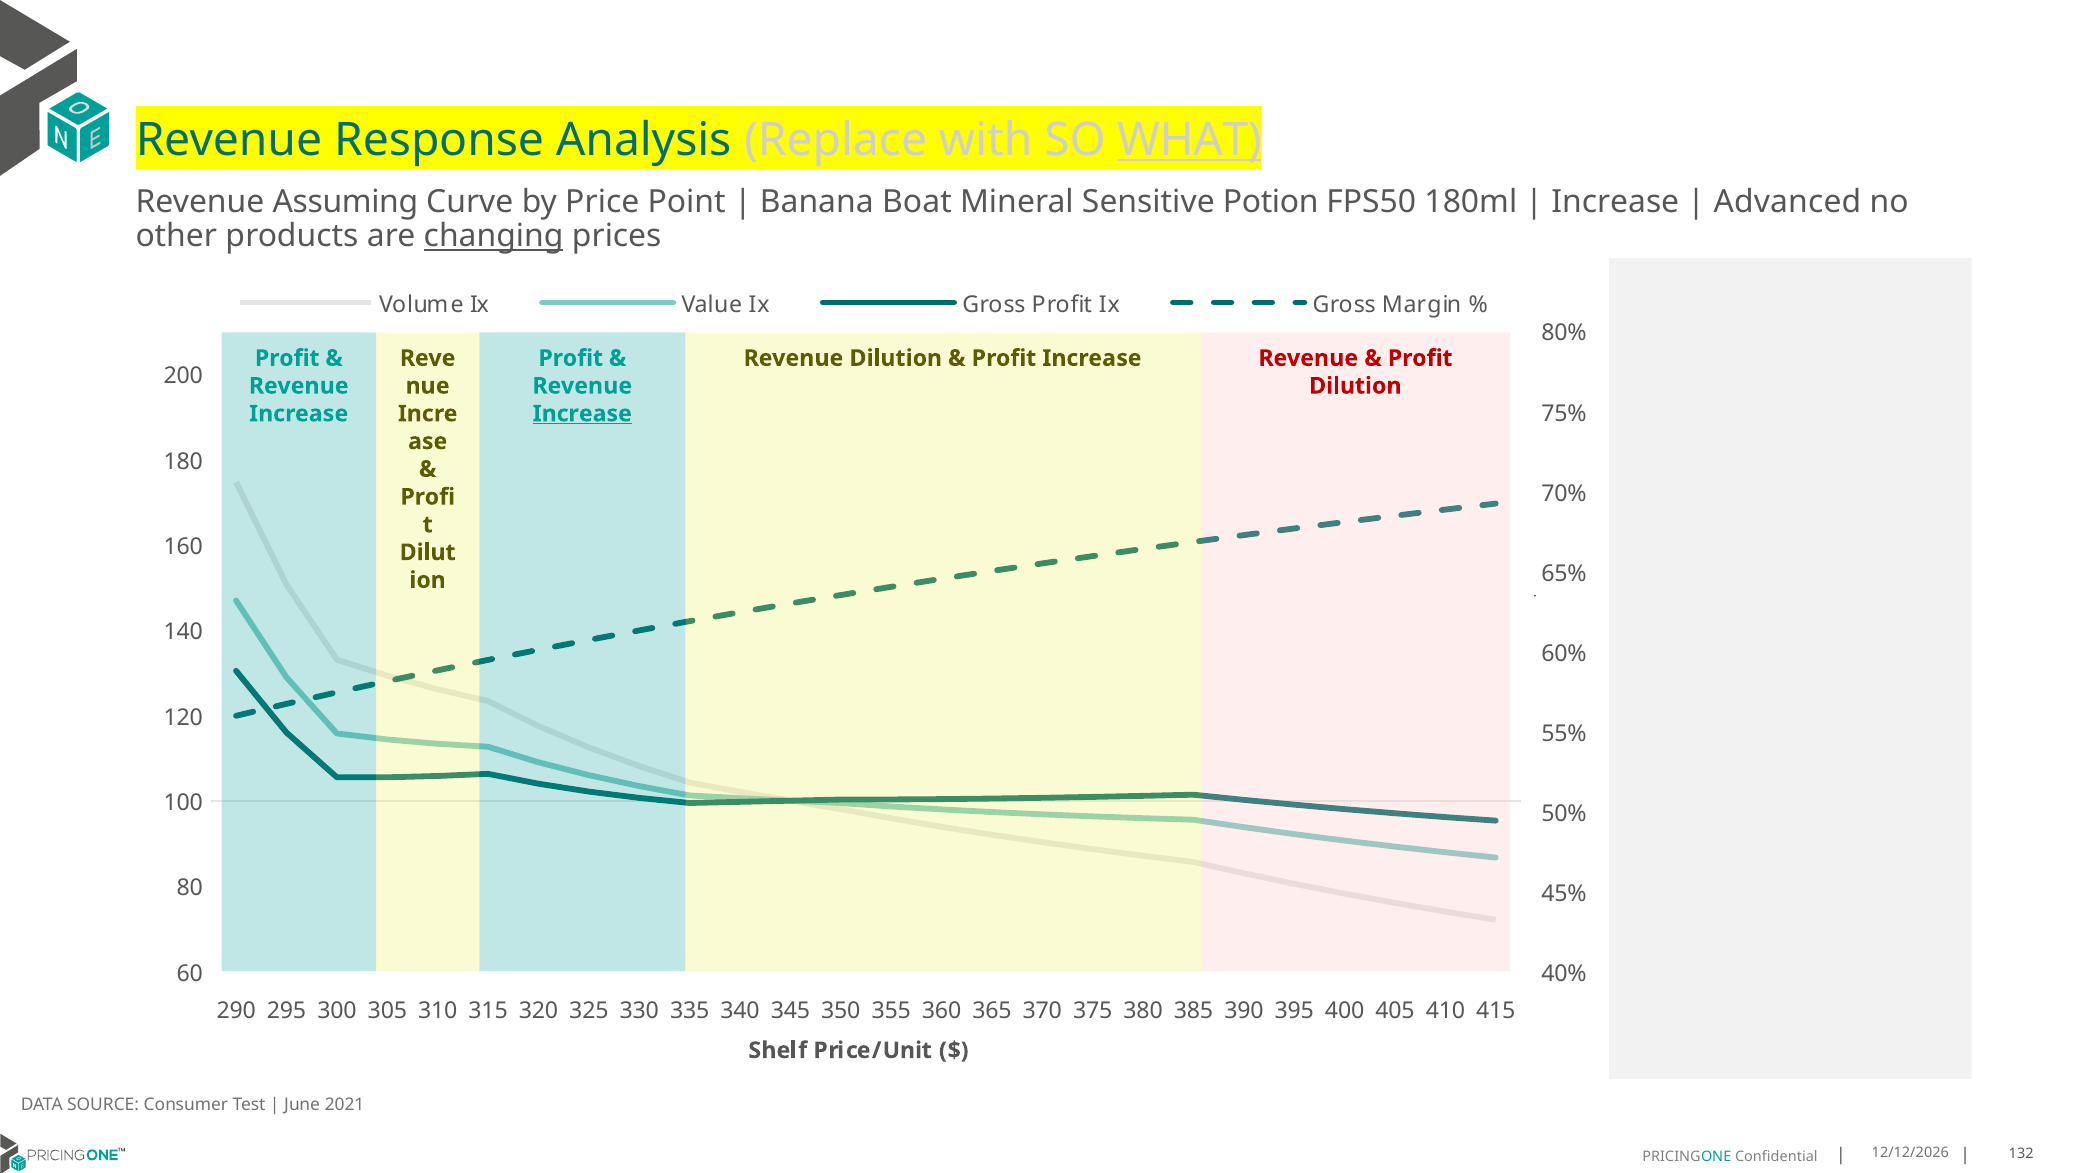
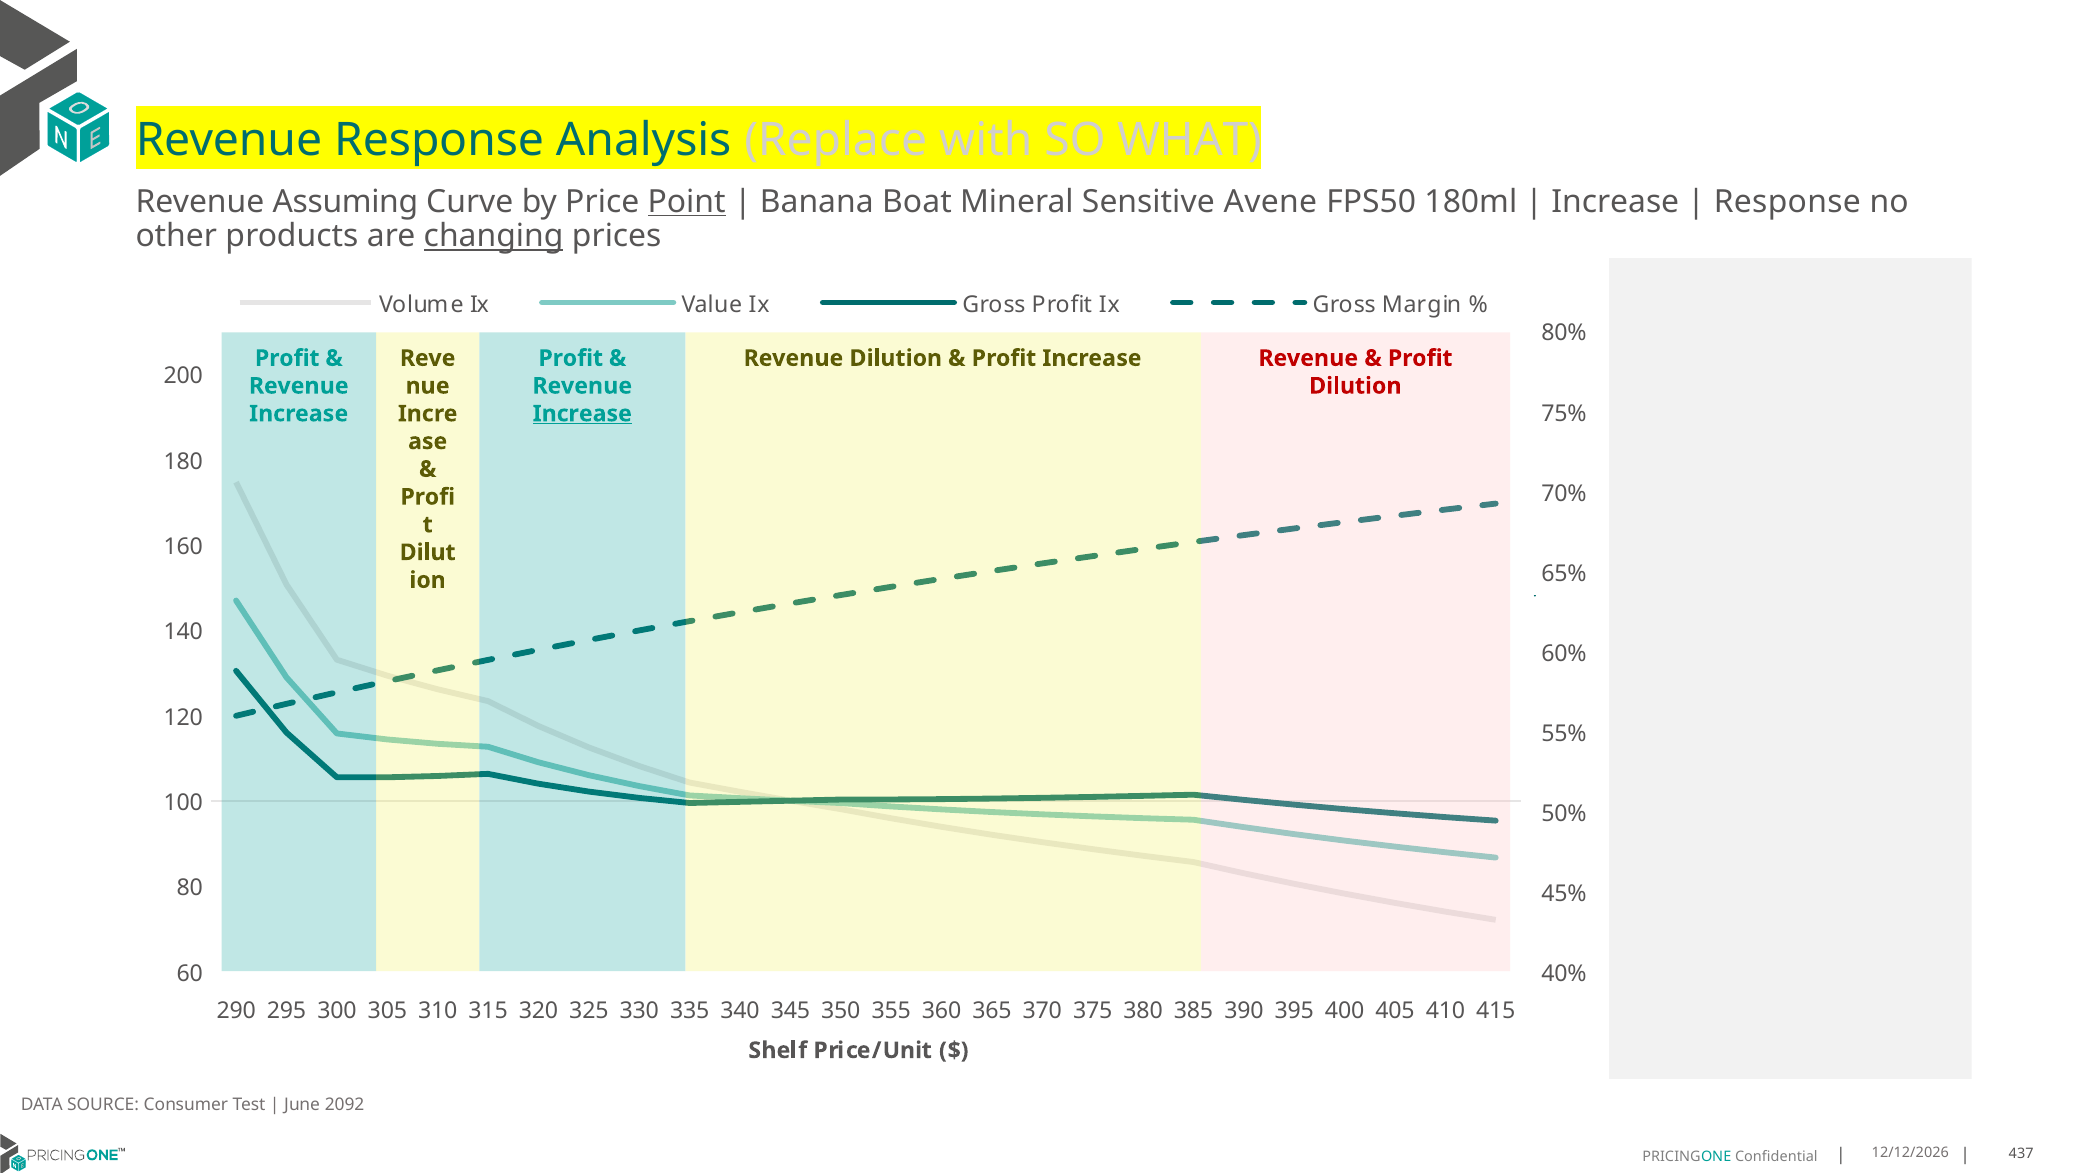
WHAT underline: present -> none (1189, 140)
Point underline: none -> present (687, 202)
Potion: Potion -> Avene (1270, 202)
Advanced: Advanced -> Response (1787, 202)
2021: 2021 -> 2092 (345, 1105)
132: 132 -> 437 (2021, 1153)
